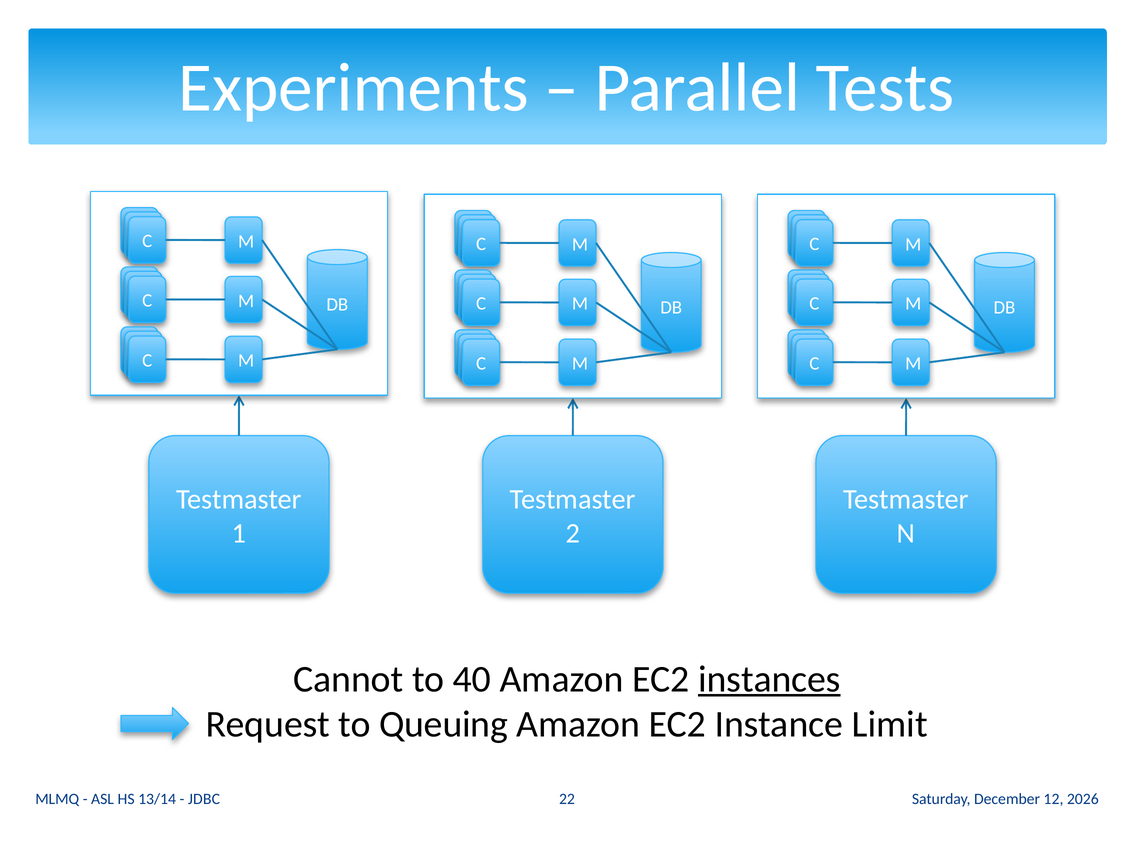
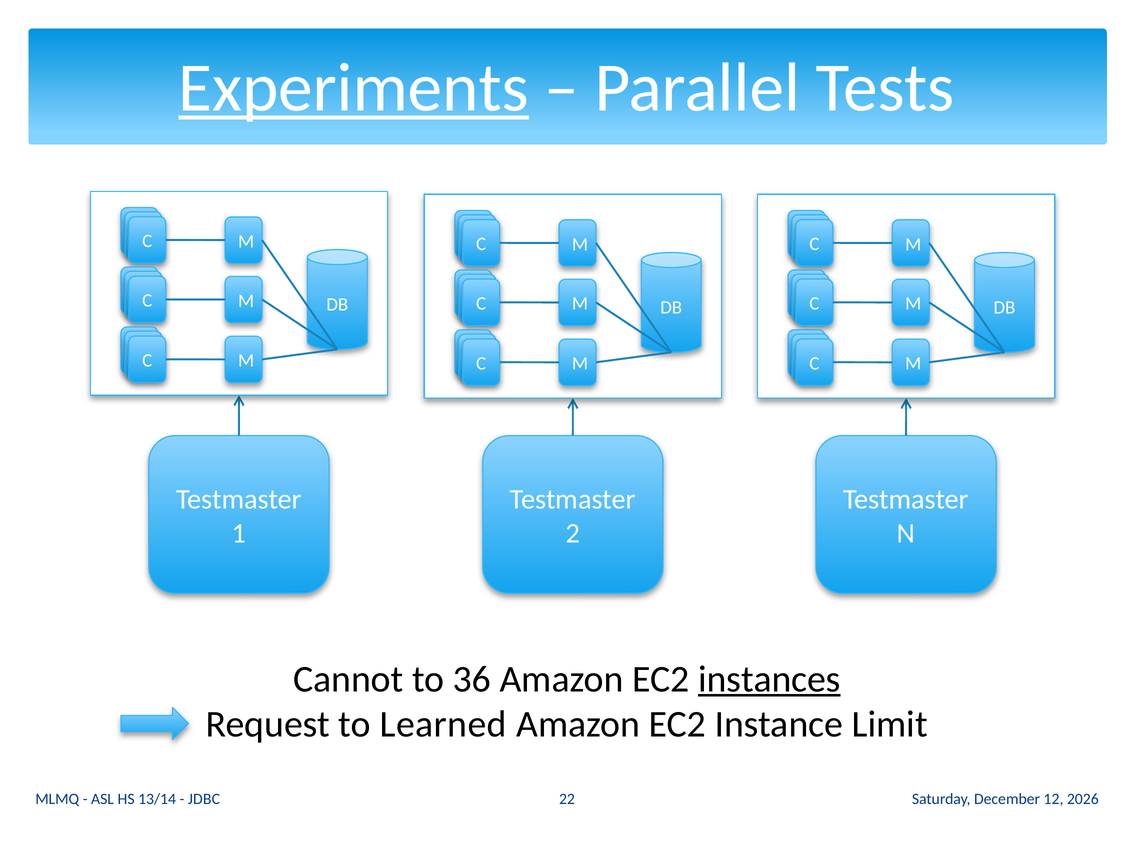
Experiments underline: none -> present (354, 88)
40: 40 -> 36 (472, 679)
Queuing: Queuing -> Learned (443, 724)
